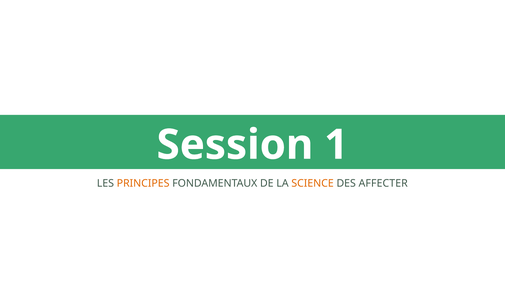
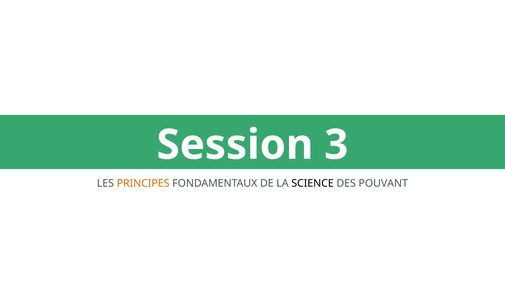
1: 1 -> 3 (336, 145)
SCIENCE colour: orange -> black (313, 183)
AFFECTER: AFFECTER -> POUVANT (383, 183)
